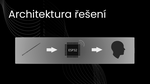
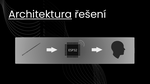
Architektura underline: none -> present (40, 15)
